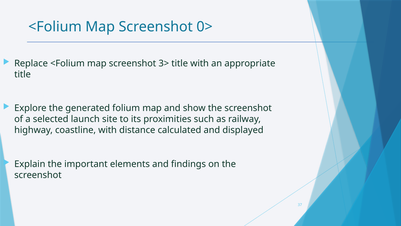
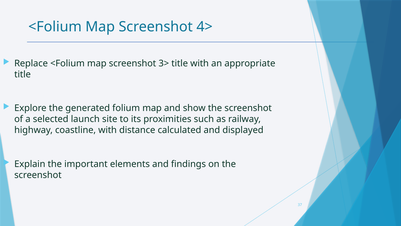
0>: 0> -> 4> (205, 27)
